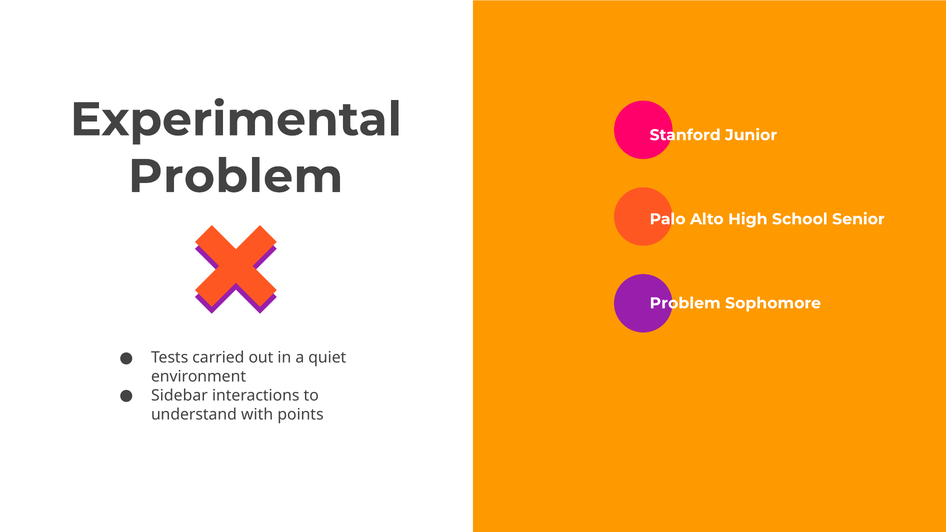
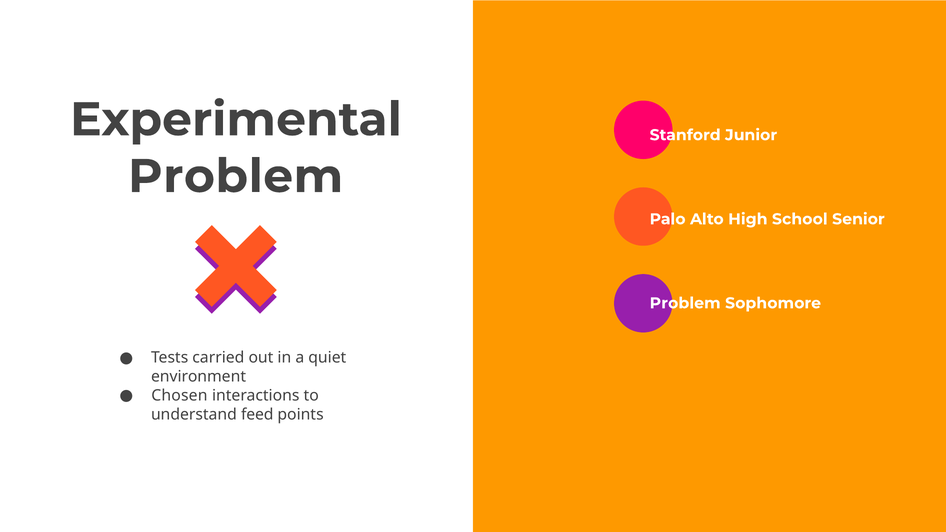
Sidebar: Sidebar -> Chosen (179, 396)
with: with -> feed (257, 415)
